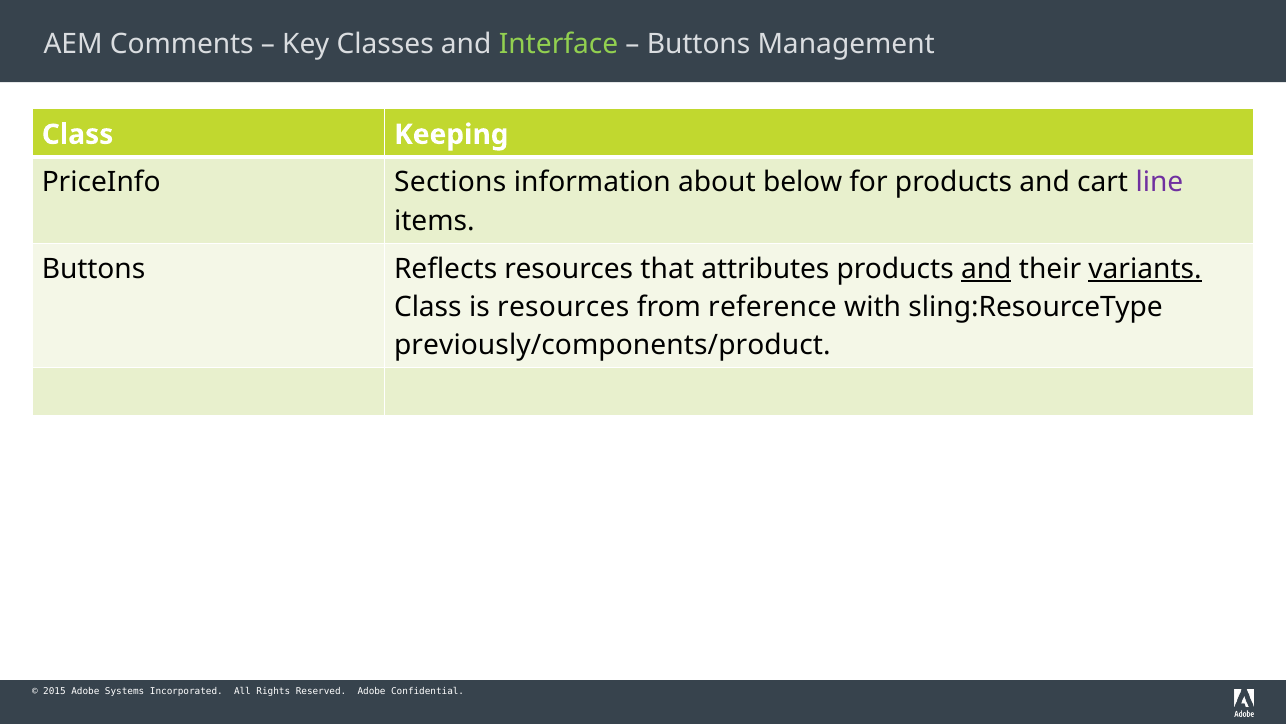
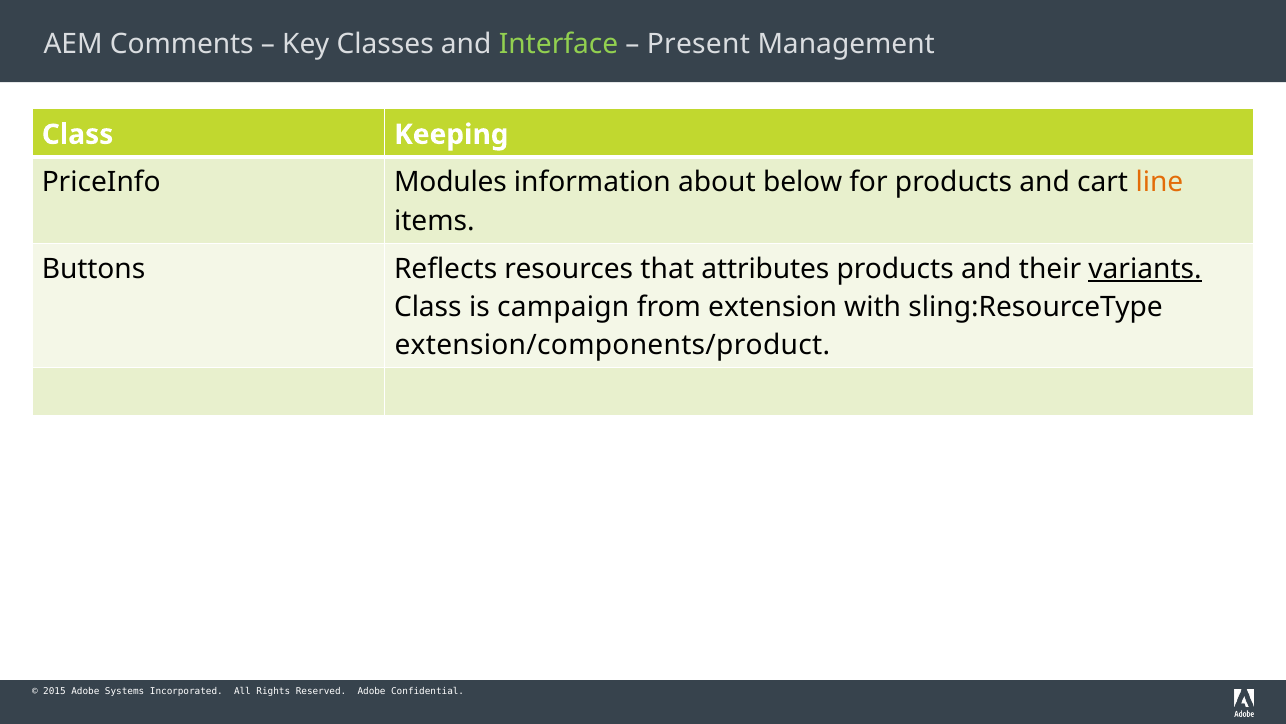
Buttons: Buttons -> Present (698, 44)
Sections: Sections -> Modules (450, 182)
line colour: purple -> orange (1159, 182)
and underline: present -> none (986, 269)
is resources: resources -> campaign (563, 307)
reference: reference -> extension (773, 307)
previously/components/product: previously/components/product -> extension/components/product (612, 345)
